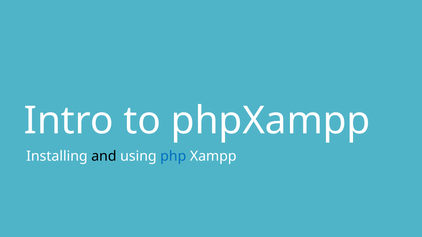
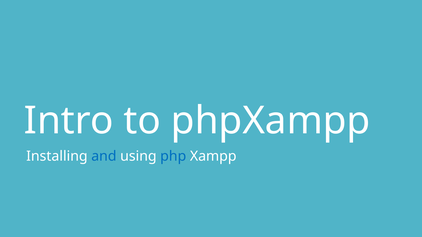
and colour: black -> blue (104, 157)
